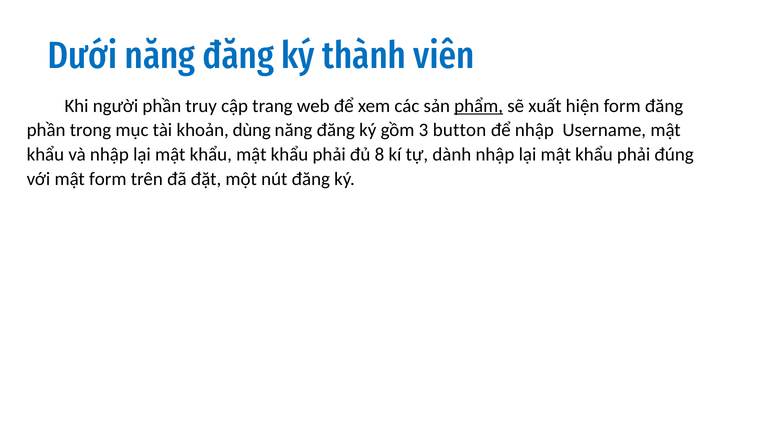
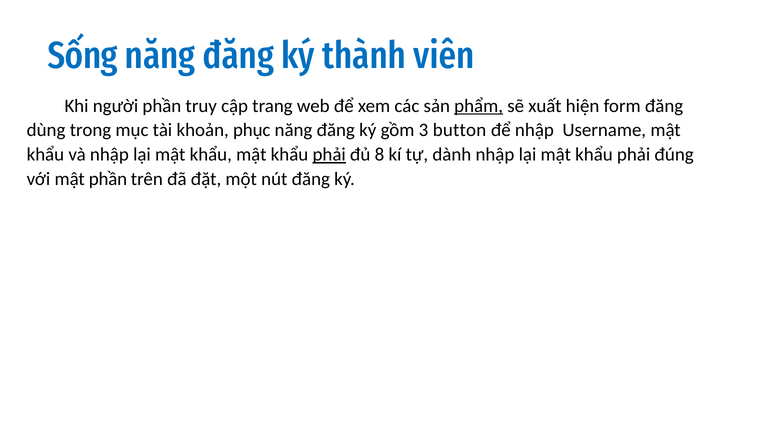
Dưới: Dưới -> Sống (83, 56)
phần: phần -> dùng (46, 130)
dùng: dùng -> phục (252, 130)
phải underline: none -> present (329, 154)
mật form: form -> phần (108, 179)
